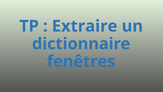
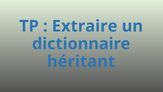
fenêtres: fenêtres -> héritant (81, 61)
